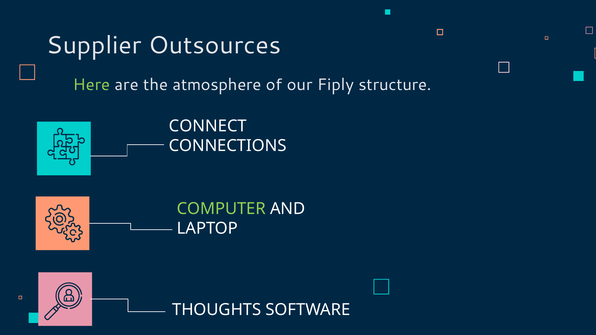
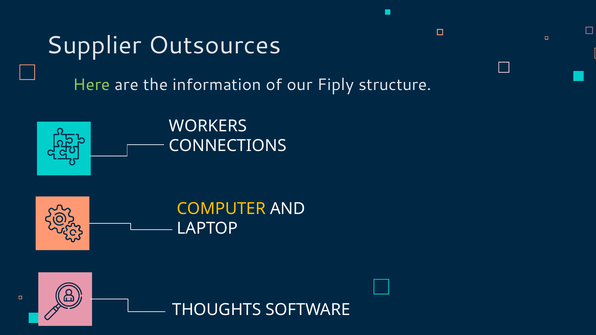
atmosphere: atmosphere -> information (217, 85)
CONNECT: CONNECT -> WORKERS (208, 126)
COMPUTER colour: light green -> yellow (221, 209)
